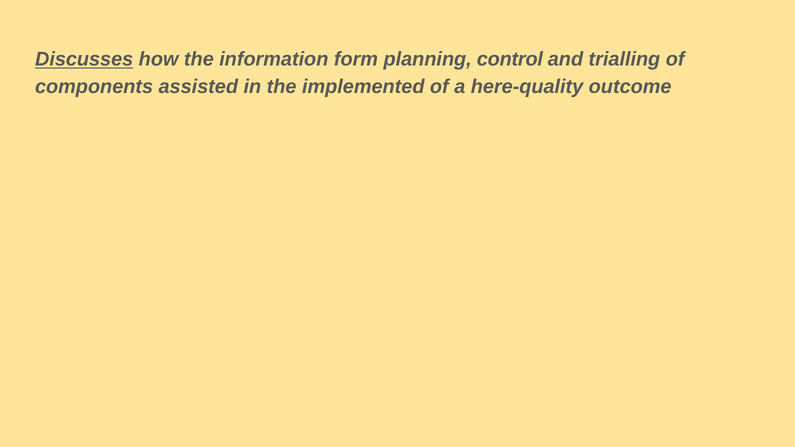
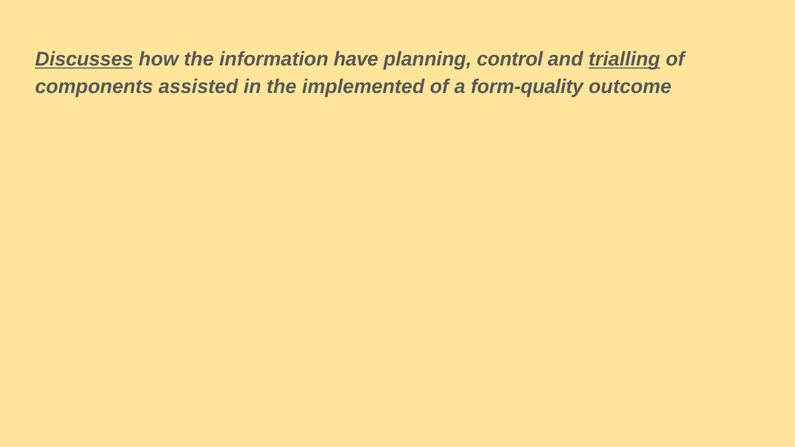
form: form -> have (356, 59)
trialling underline: none -> present (624, 59)
here-quality: here-quality -> form-quality (527, 87)
